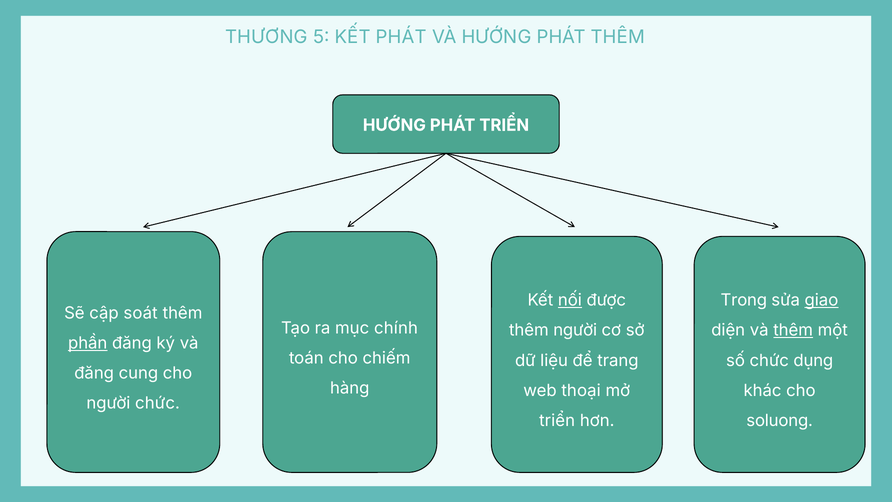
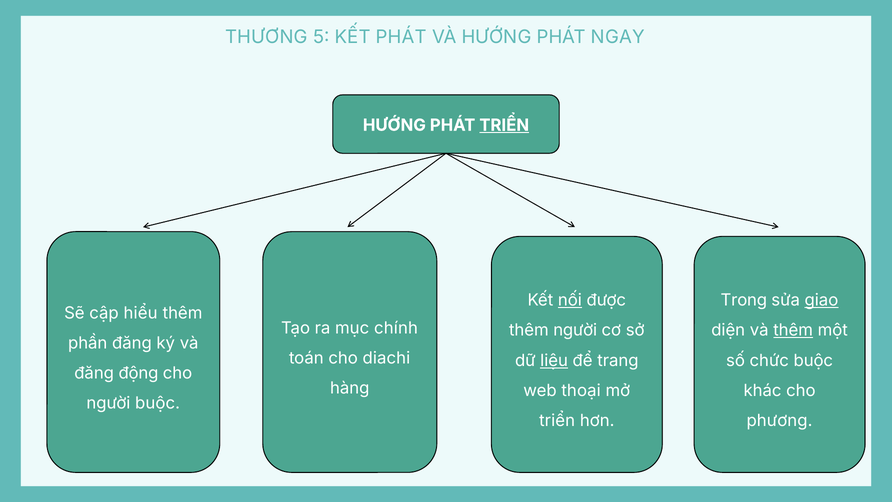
PHÁT THÊM: THÊM -> NGAY (618, 37)
TRIỂN underline: none -> present (504, 125)
soát: soát -> hiểu (141, 313)
phần underline: present -> none (88, 343)
chiếm: chiếm -> diachi (386, 358)
liệu underline: none -> present (554, 360)
chức dụng: dụng -> buộc (813, 360)
cung: cung -> động (138, 373)
người chức: chức -> buộc (158, 403)
soluong: soluong -> phương (780, 421)
